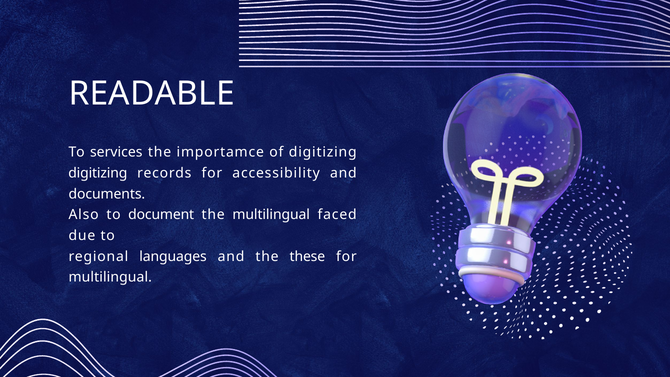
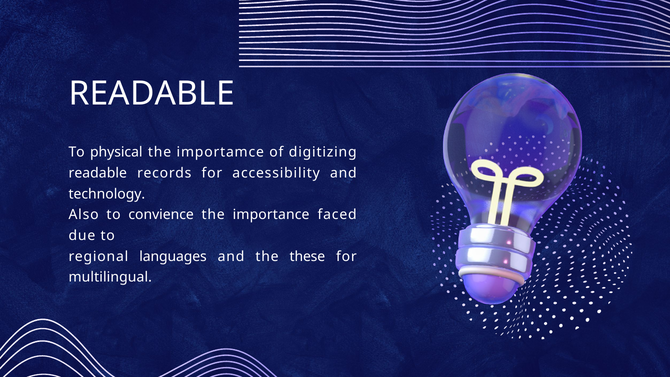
services: services -> physical (116, 152)
digitizing: digitizing -> readable (98, 173)
documents: documents -> technology (107, 194)
document: document -> convience (161, 215)
the multilingual: multilingual -> importance (271, 215)
